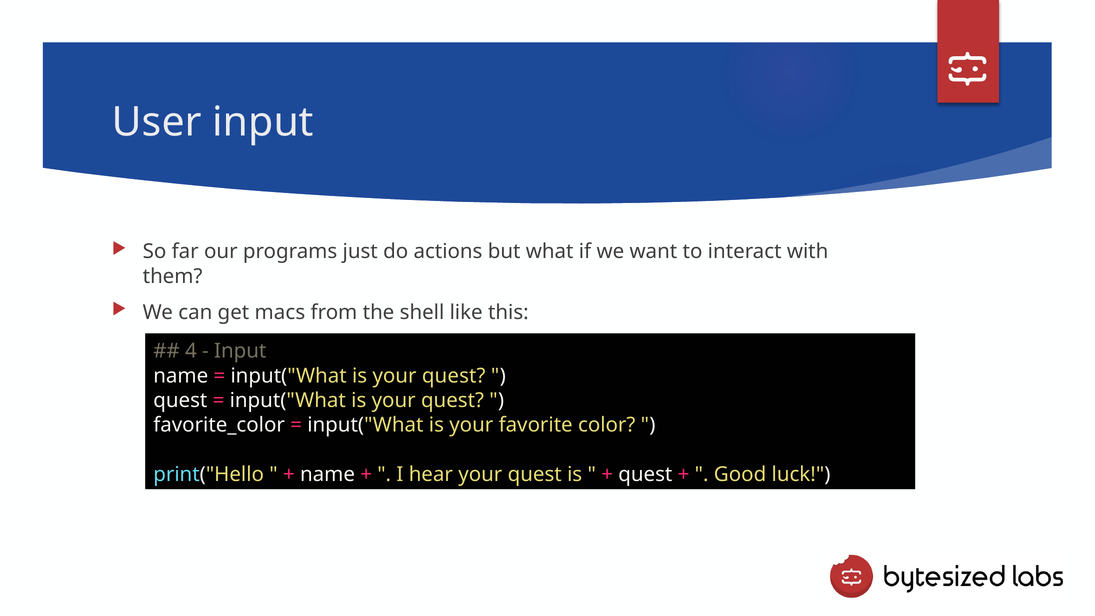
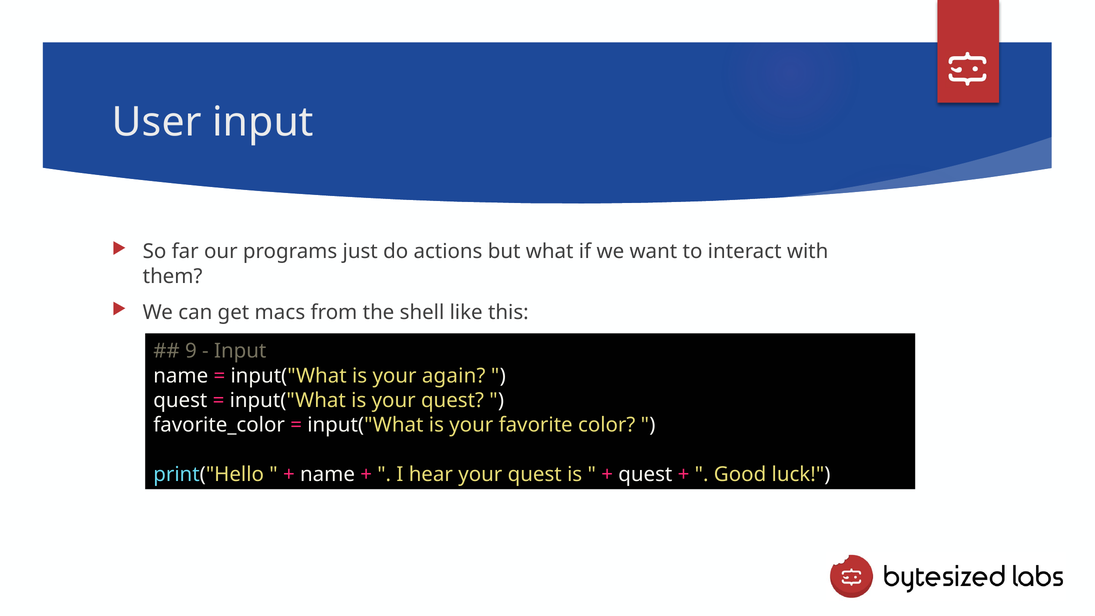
4: 4 -> 9 (191, 351)
quest: quest -> again (454, 376)
